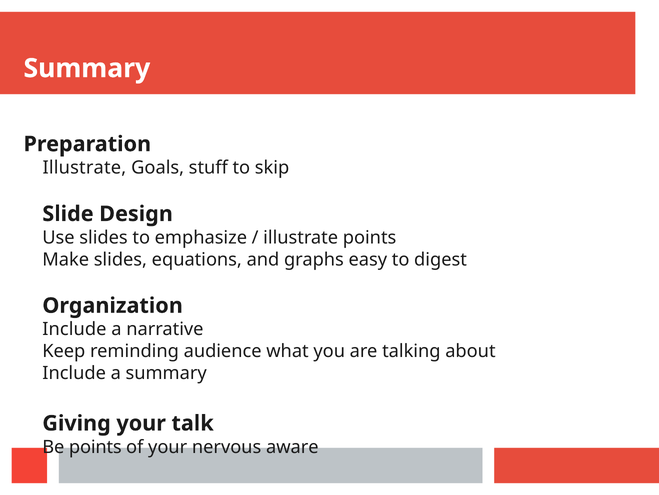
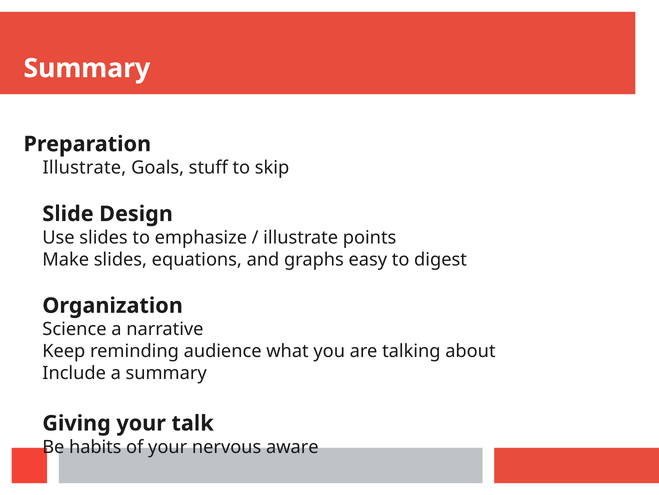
Include: Include -> Science (74, 329)
Be points: points -> habits (95, 446)
